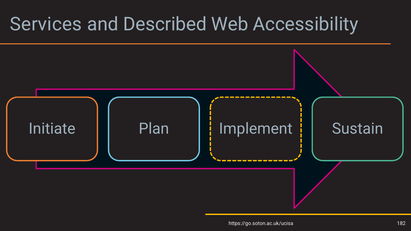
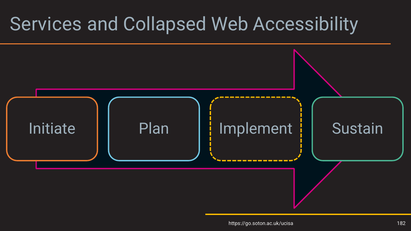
Described: Described -> Collapsed (165, 24)
